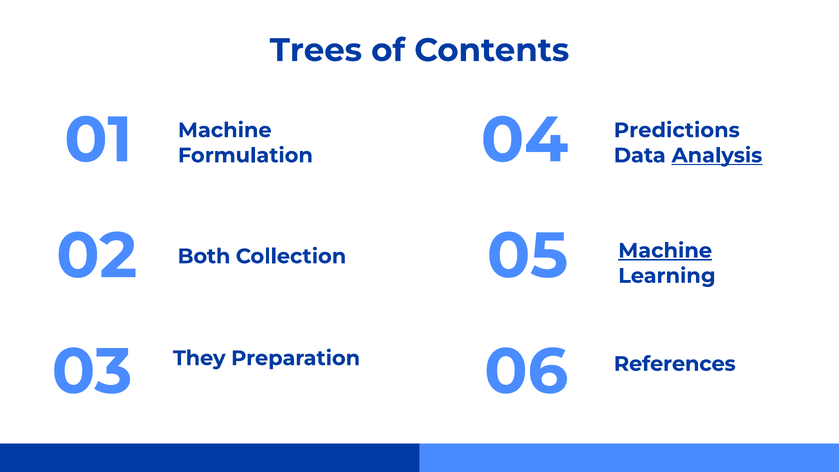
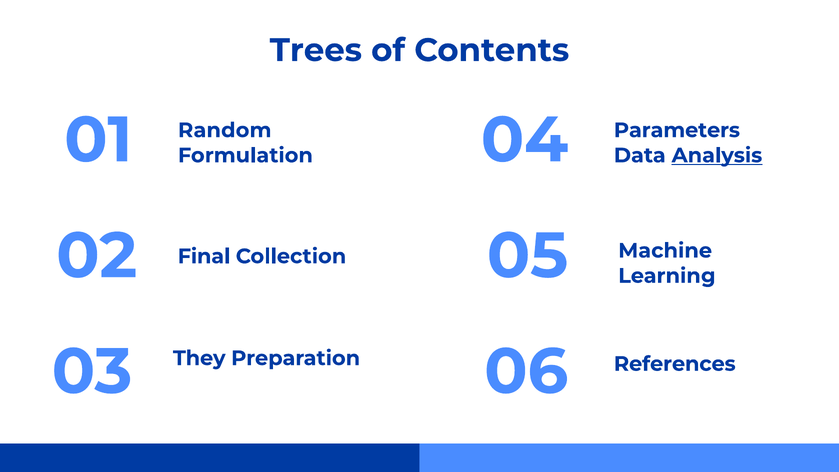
Machine: Machine -> Random (225, 130)
Predictions: Predictions -> Parameters (677, 130)
Machine underline: present -> none (665, 251)
Both: Both -> Final (204, 256)
